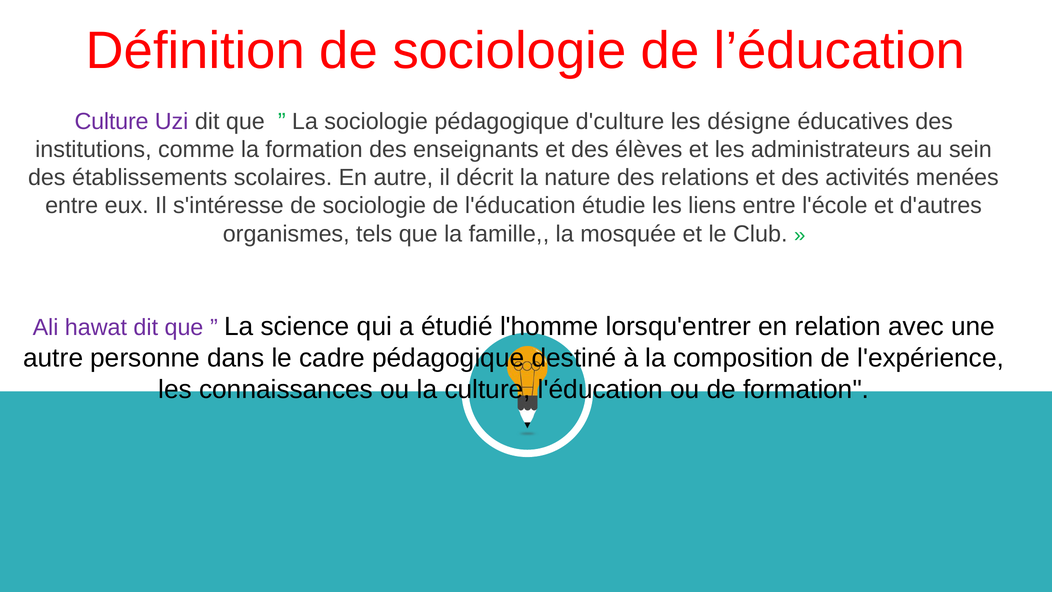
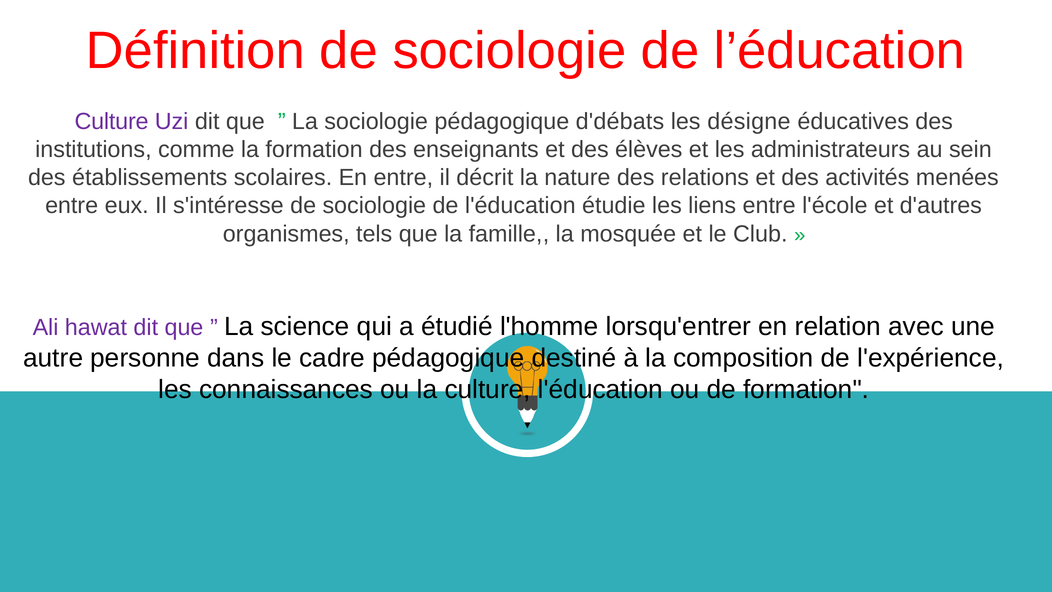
d'culture: d'culture -> d'débats (620, 122)
En autre: autre -> entre (403, 178)
